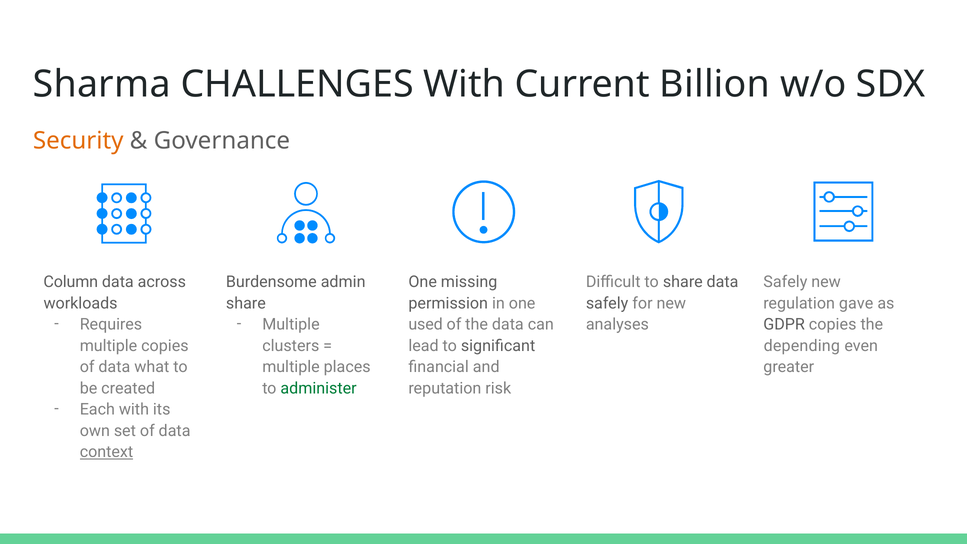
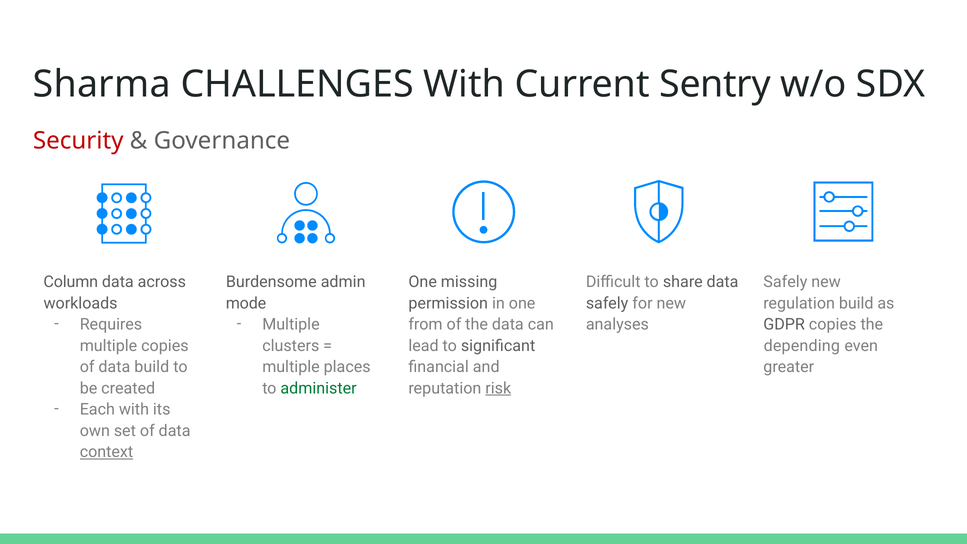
Billion: Billion -> Sentry (715, 84)
Security colour: orange -> red (78, 141)
share: share -> mode (246, 303)
regulation gave: gave -> build (856, 303)
used: used -> from (426, 324)
data what: what -> build (152, 367)
risk underline: none -> present (498, 388)
